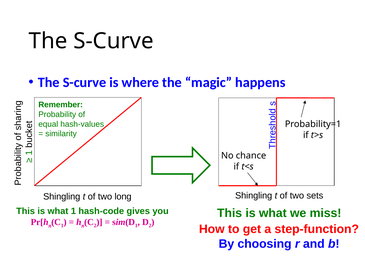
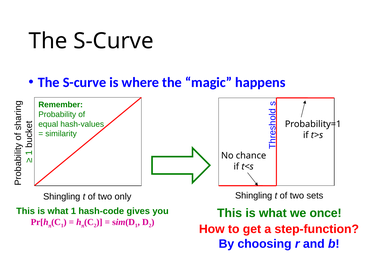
long: long -> only (123, 196)
miss: miss -> once (326, 213)
